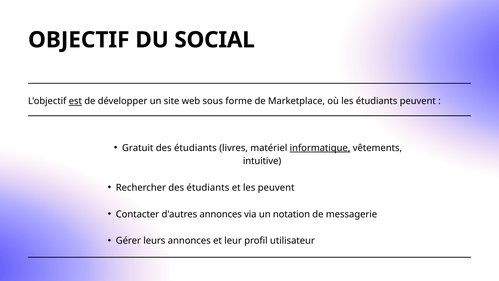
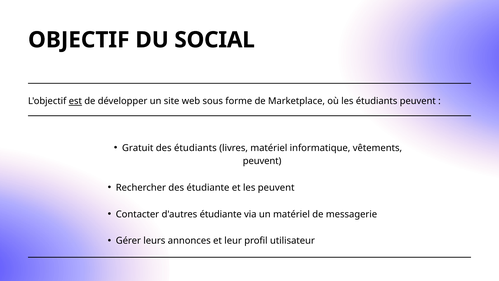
informatique underline: present -> none (320, 148)
intuitive: intuitive -> peuvent (262, 161)
Rechercher des étudiants: étudiants -> étudiante (208, 187)
d'autres annonces: annonces -> étudiante (221, 214)
un notation: notation -> matériel (291, 214)
